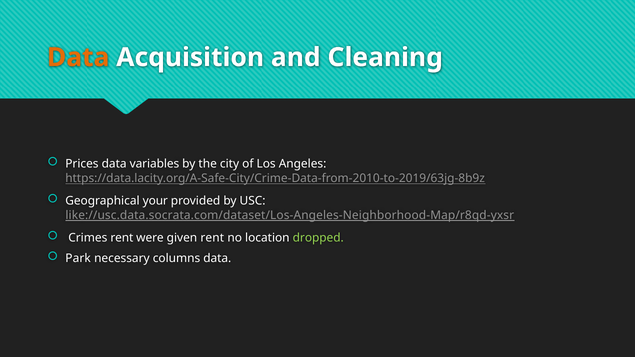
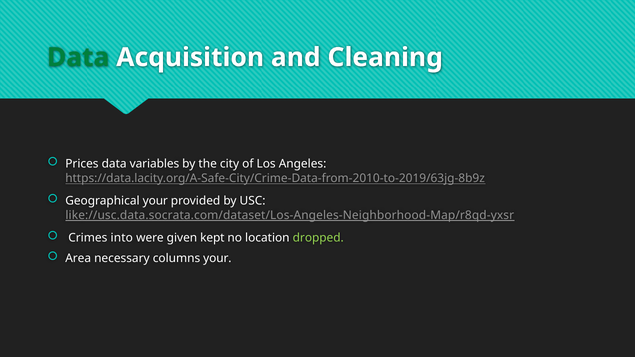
Data colour: orange -> green (78, 57)
Crimes rent: rent -> into (122, 238)
given rent: rent -> kept (212, 238)
Park: Park -> Area (78, 258)
columns data: data -> your (217, 258)
